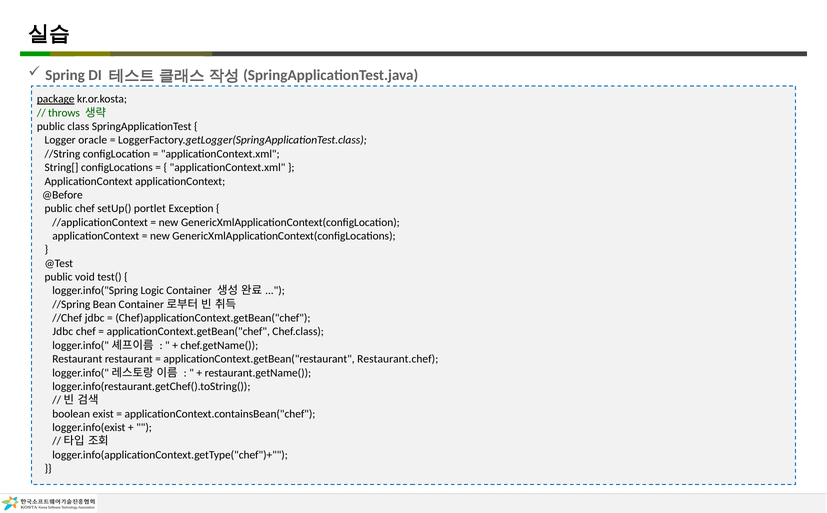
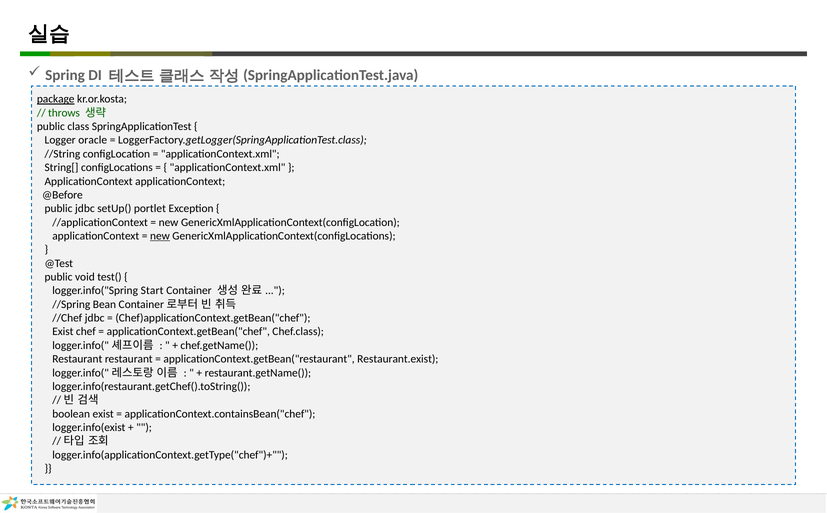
public chef: chef -> jdbc (85, 209)
new underline: none -> present (160, 236)
Logic: Logic -> Start (152, 291)
Jdbc: Jdbc -> Exist (63, 332)
Restaurant.chef: Restaurant.chef -> Restaurant.exist (398, 359)
